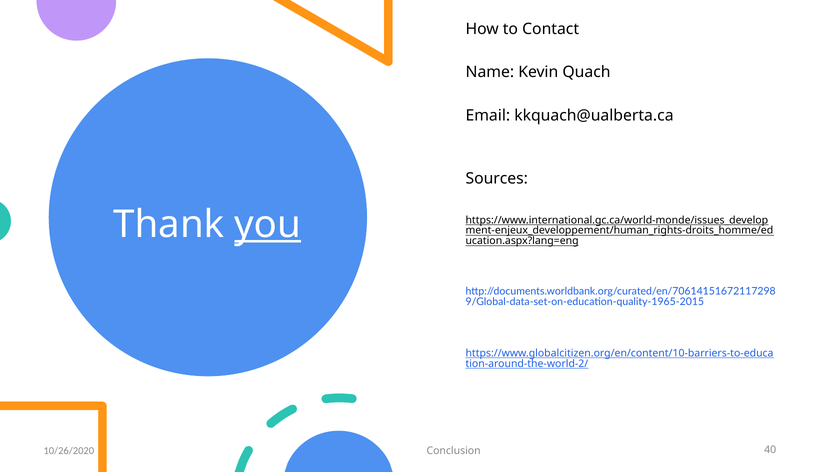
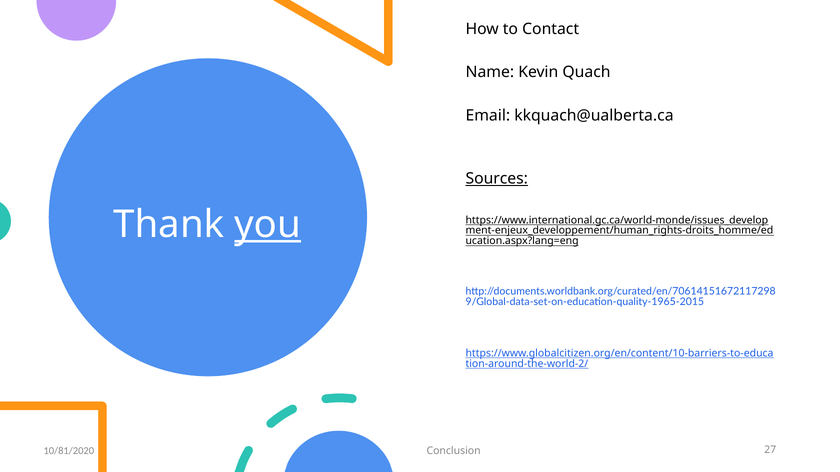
Sources underline: none -> present (497, 179)
10/26/2020: 10/26/2020 -> 10/81/2020 (69, 451)
40: 40 -> 27 (770, 450)
